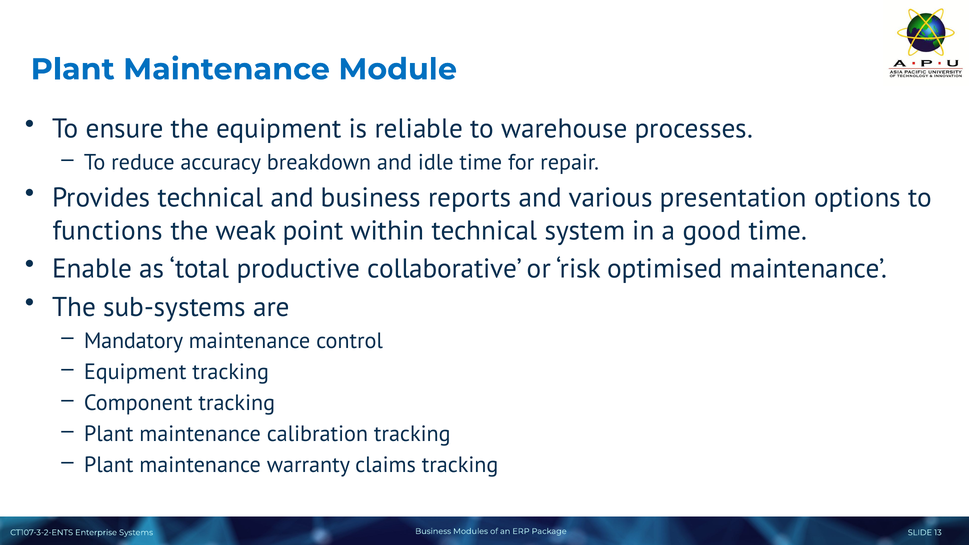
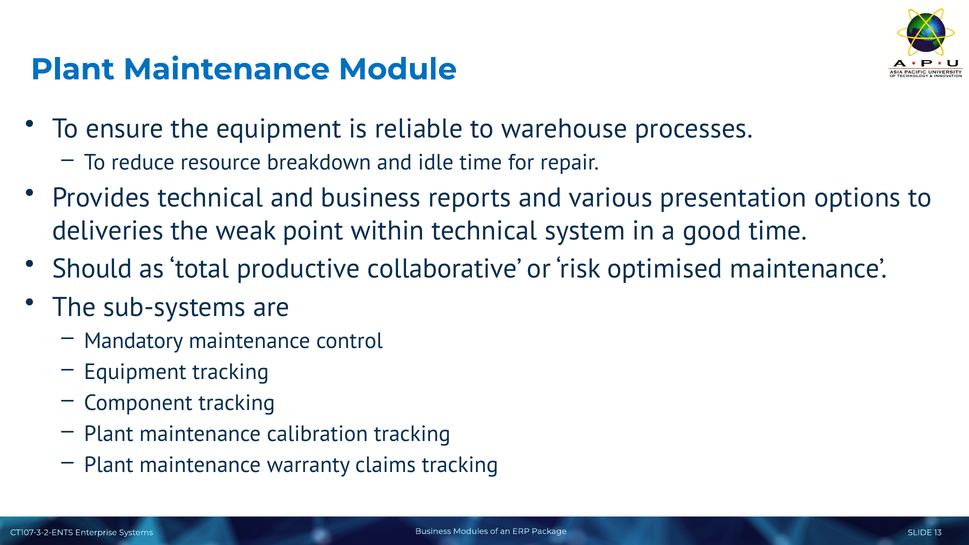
accuracy: accuracy -> resource (221, 162)
functions: functions -> deliveries (108, 231)
Enable: Enable -> Should (92, 269)
